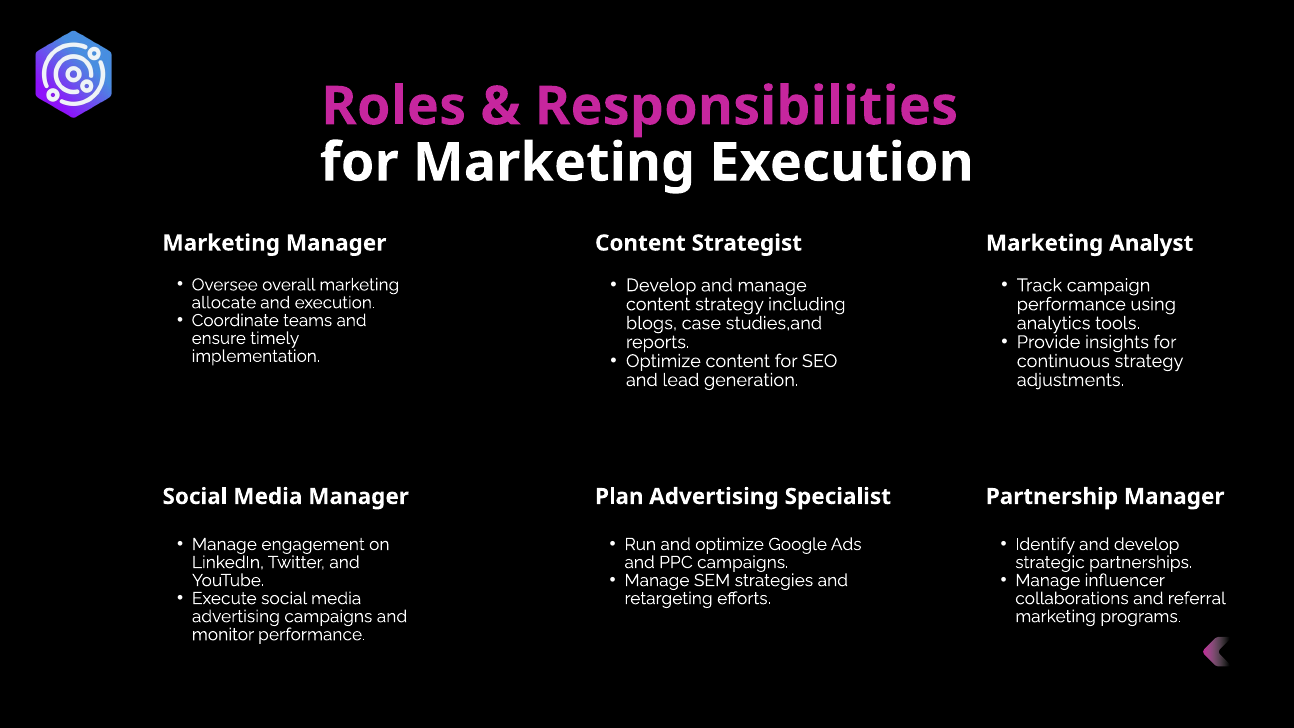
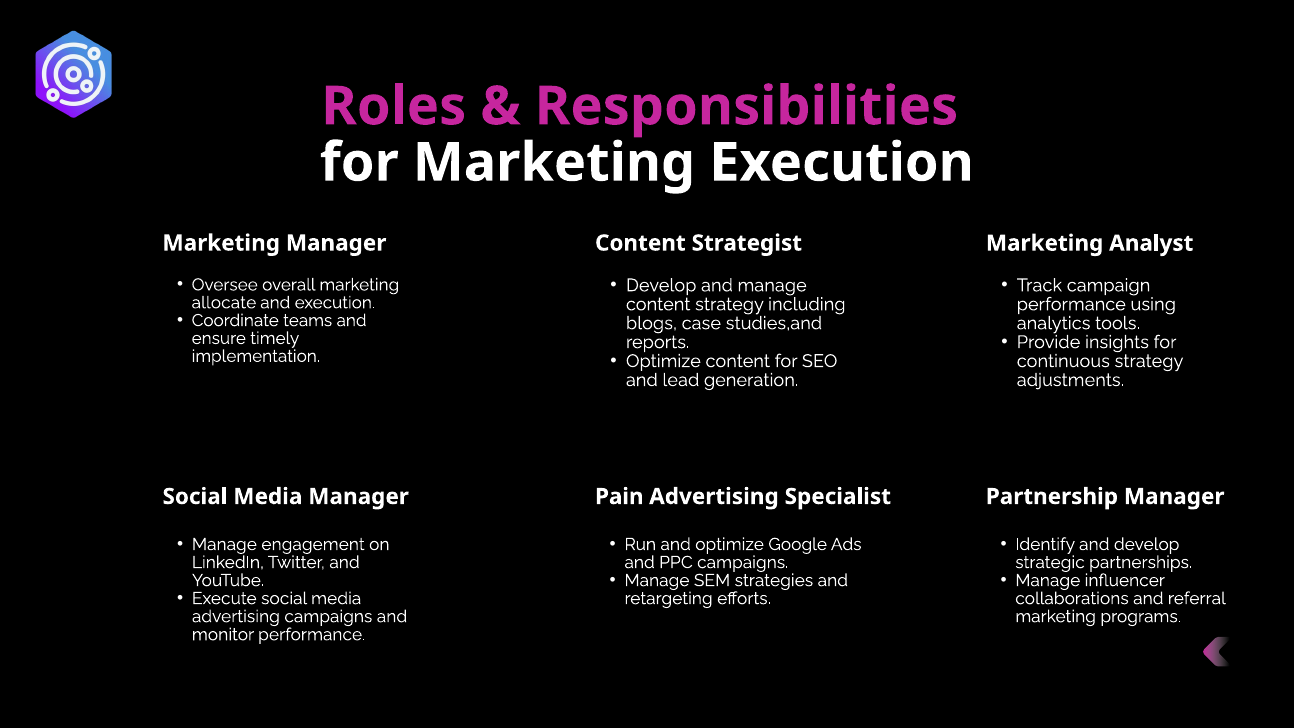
Plan: Plan -> Pain (619, 497)
